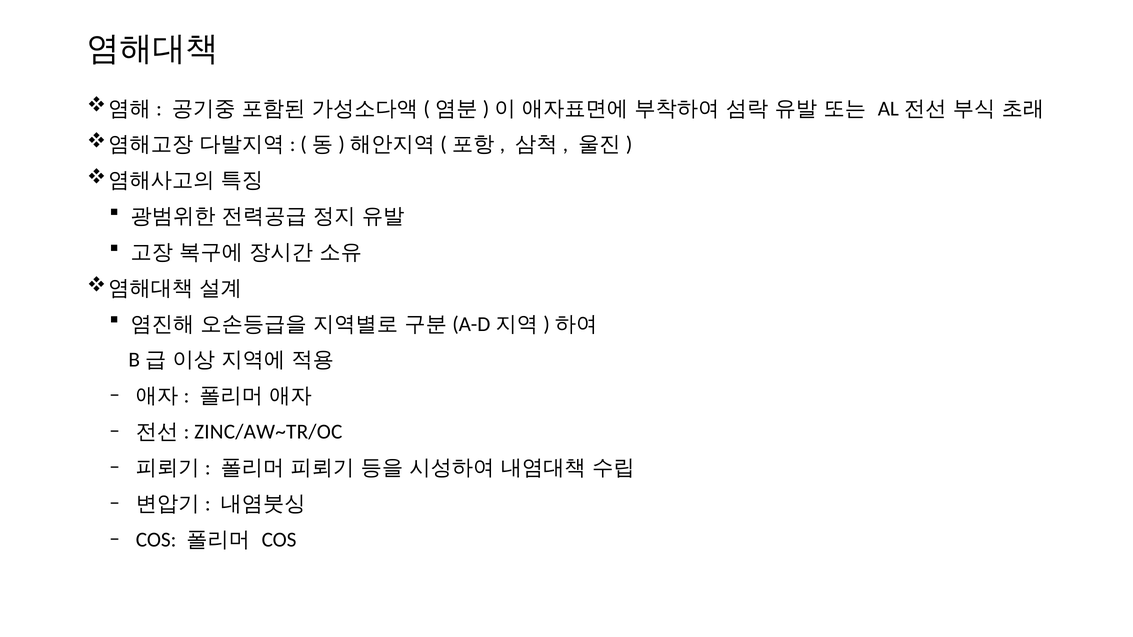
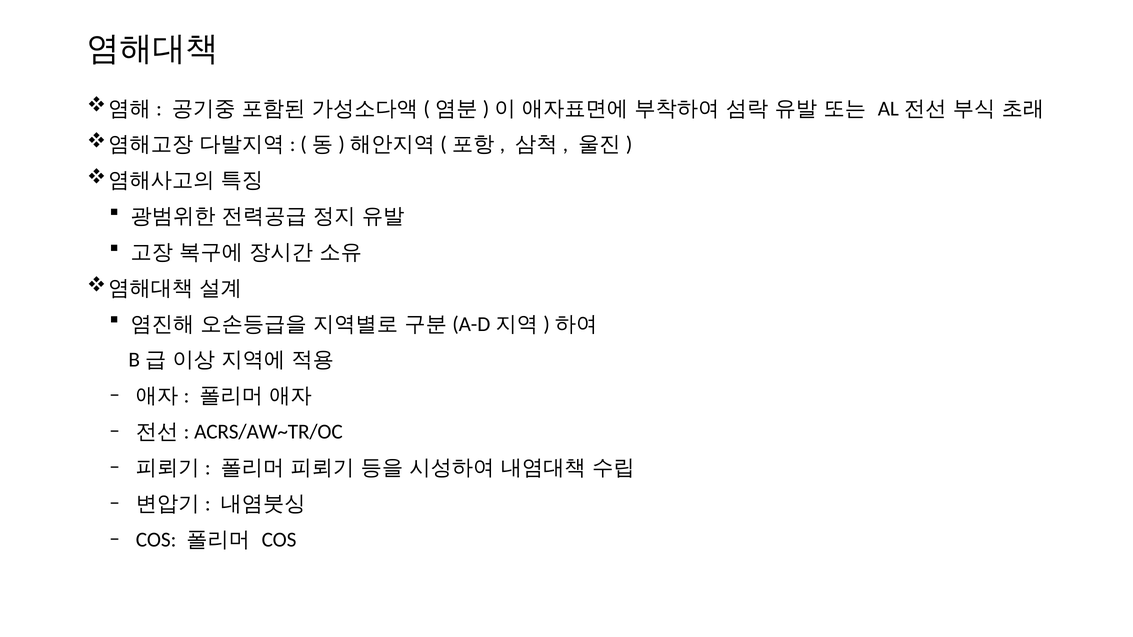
ZINC/AW~TR/OC: ZINC/AW~TR/OC -> ACRS/AW~TR/OC (268, 432)
